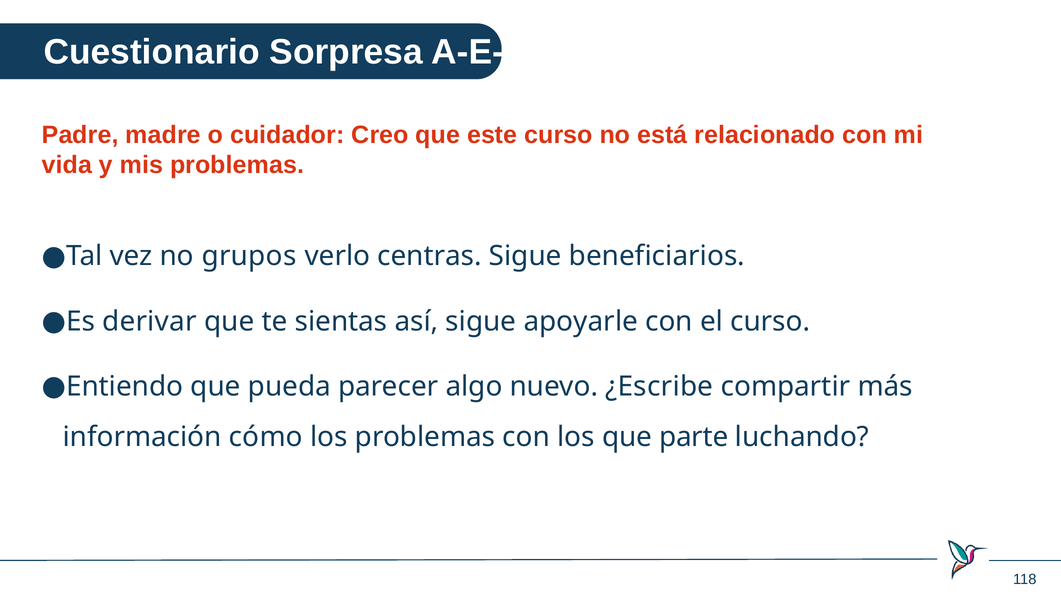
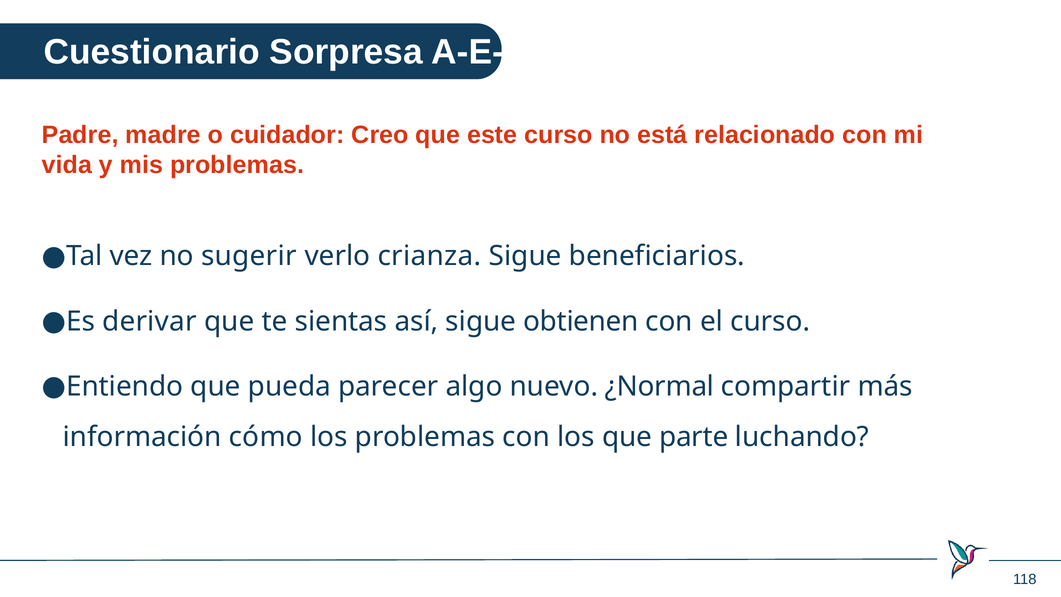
grupos: grupos -> sugerir (249, 256)
centras: centras -> crianza (429, 256)
apoyarle: apoyarle -> obtienen (581, 321)
¿Escribe: ¿Escribe -> ¿Normal (660, 386)
